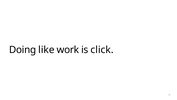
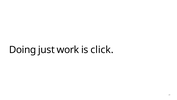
like: like -> just (46, 50)
